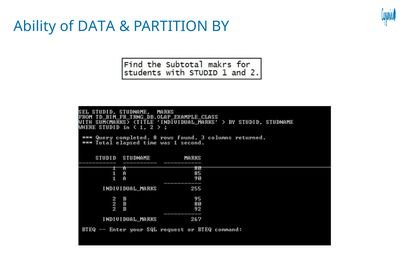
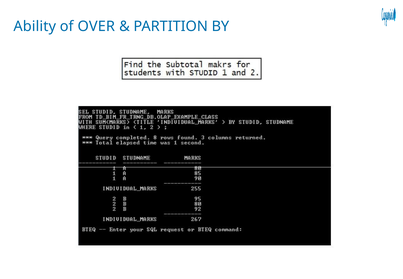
DATA: DATA -> OVER (96, 27)
